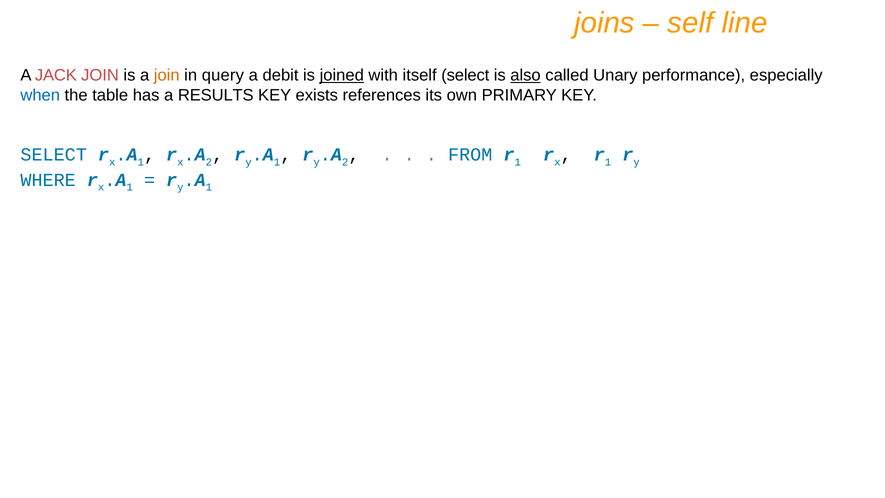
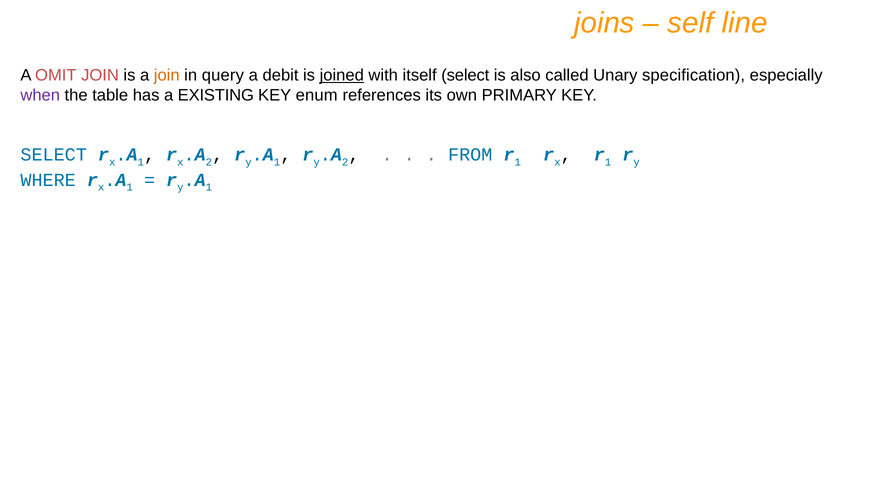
JACK: JACK -> OMIT (56, 75)
also underline: present -> none (526, 75)
performance: performance -> specification (694, 75)
when colour: blue -> purple (40, 95)
RESULTS: RESULTS -> EXISTING (216, 95)
exists: exists -> enum (317, 95)
